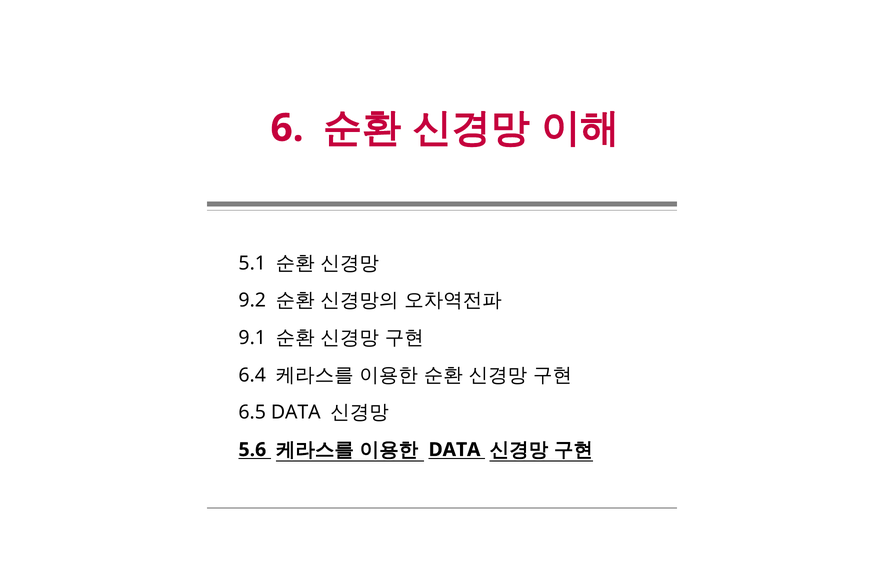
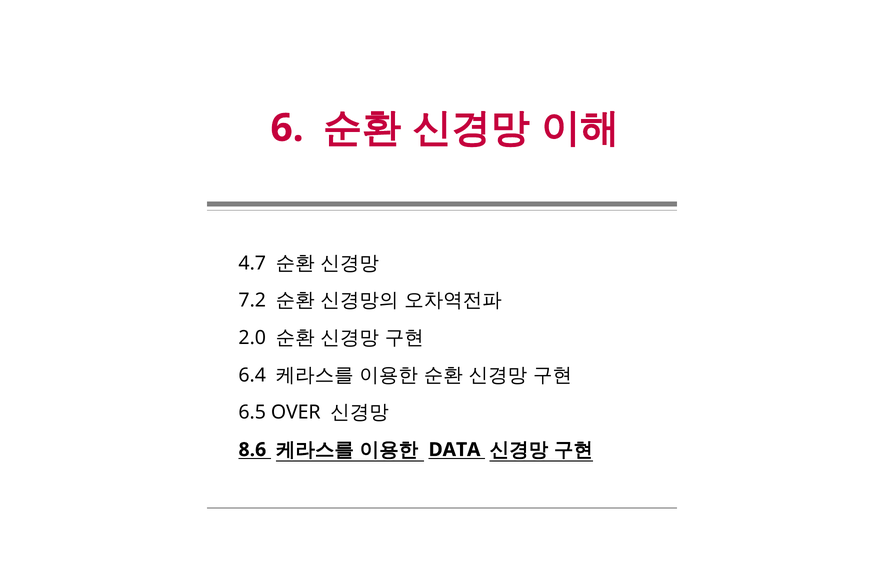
5.1: 5.1 -> 4.7 (252, 263)
9.2: 9.2 -> 7.2 (252, 301)
9.1: 9.1 -> 2.0 (252, 338)
6.5 DATA: DATA -> OVER (296, 413)
5.6: 5.6 -> 8.6 (252, 450)
